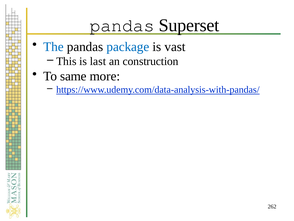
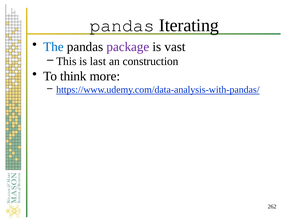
Superset: Superset -> Iterating (189, 25)
package colour: blue -> purple (128, 47)
same: same -> think (73, 76)
